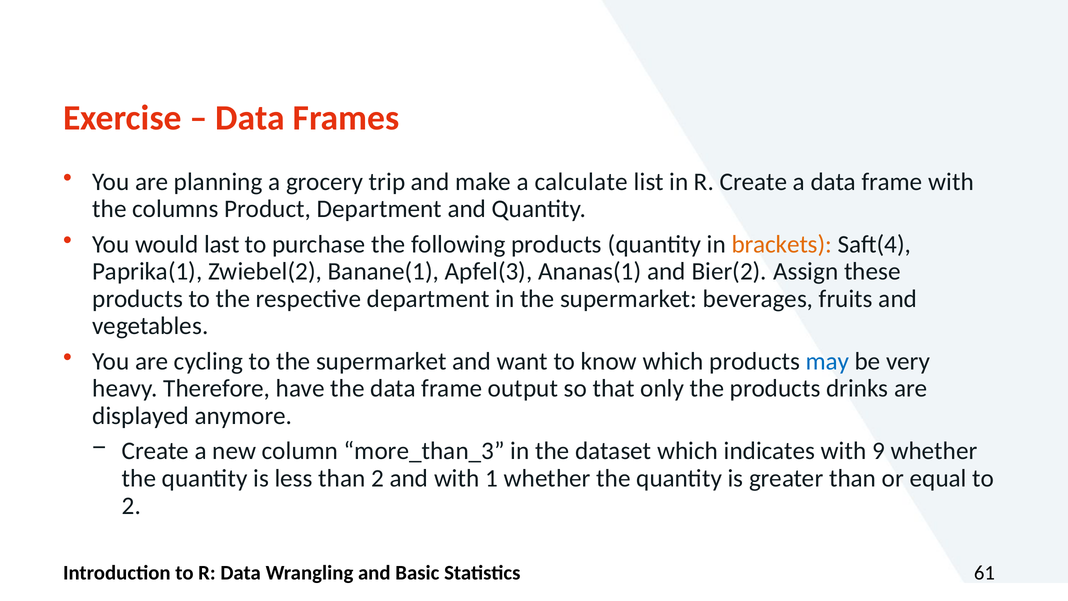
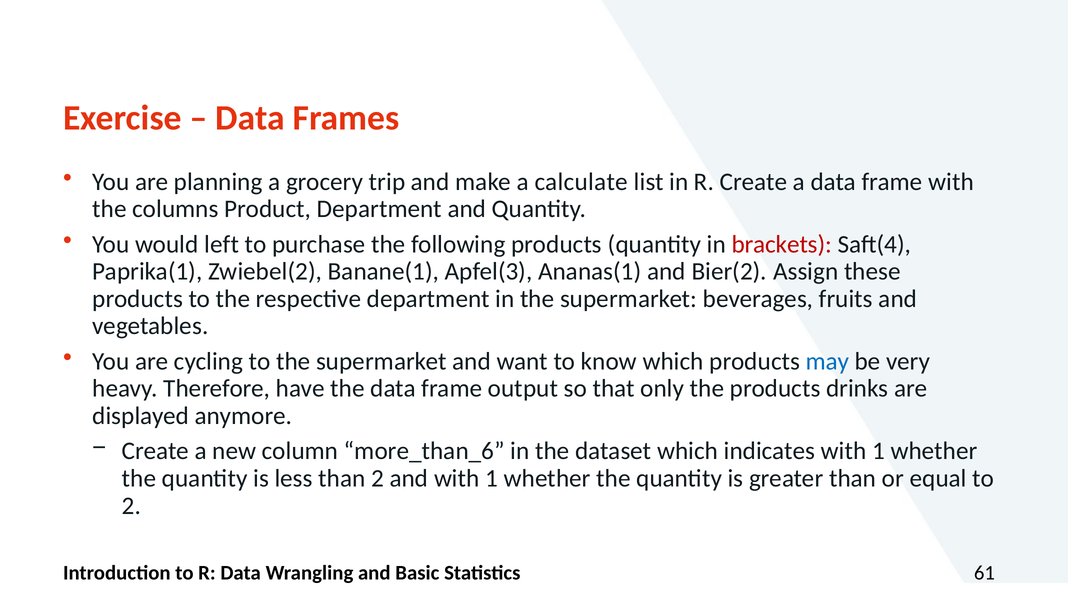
last: last -> left (222, 244)
brackets colour: orange -> red (782, 244)
more_than_3: more_than_3 -> more_than_6 (424, 451)
indicates with 9: 9 -> 1 (878, 451)
